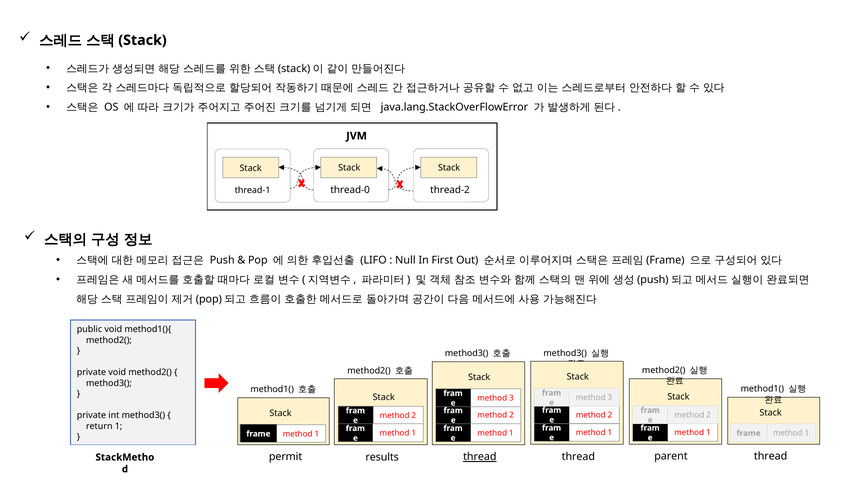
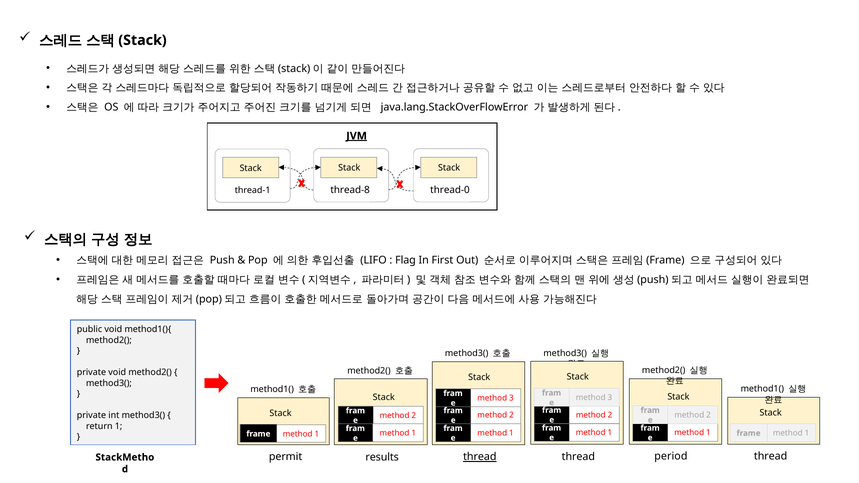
JVM underline: none -> present (357, 136)
thread-0: thread-0 -> thread-8 (350, 190)
thread-2: thread-2 -> thread-0 (450, 190)
Null: Null -> Flag (405, 261)
parent: parent -> period (671, 456)
